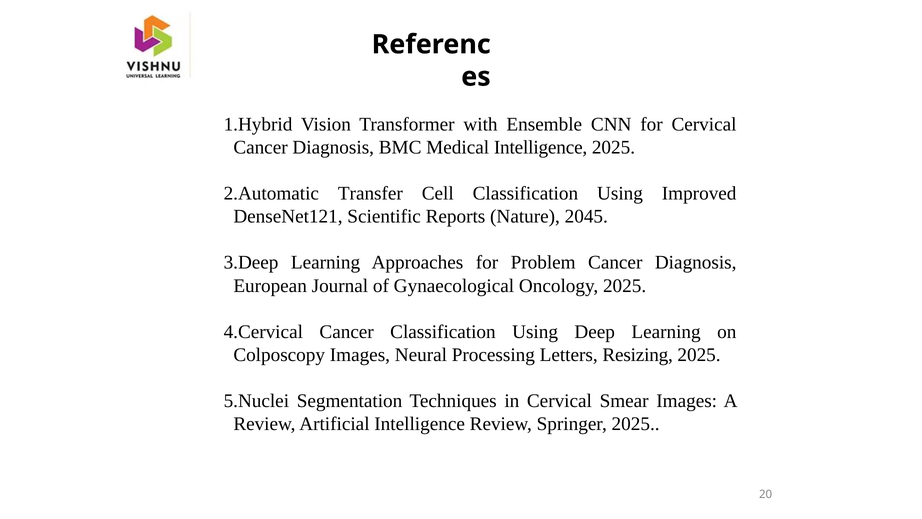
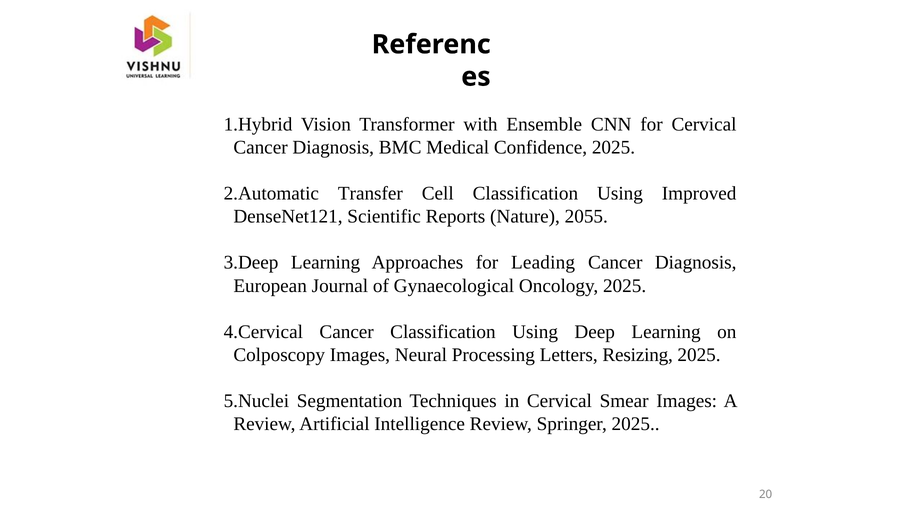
Medical Intelligence: Intelligence -> Confidence (541, 147)
2045: 2045 -> 2055 (586, 216)
Problem: Problem -> Leading (543, 262)
